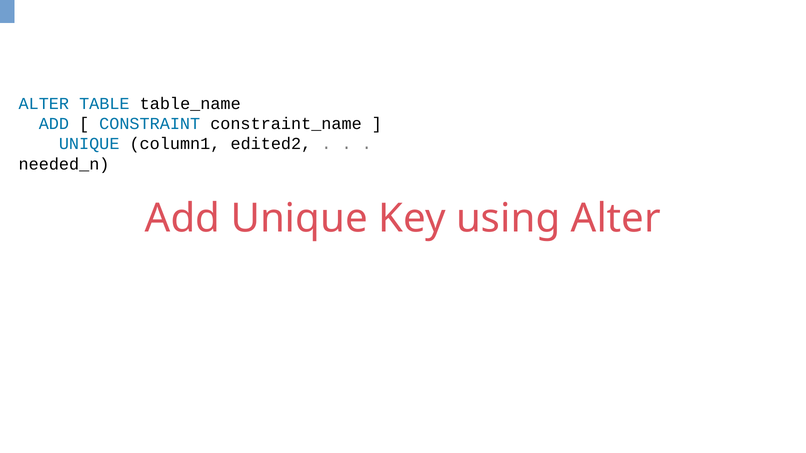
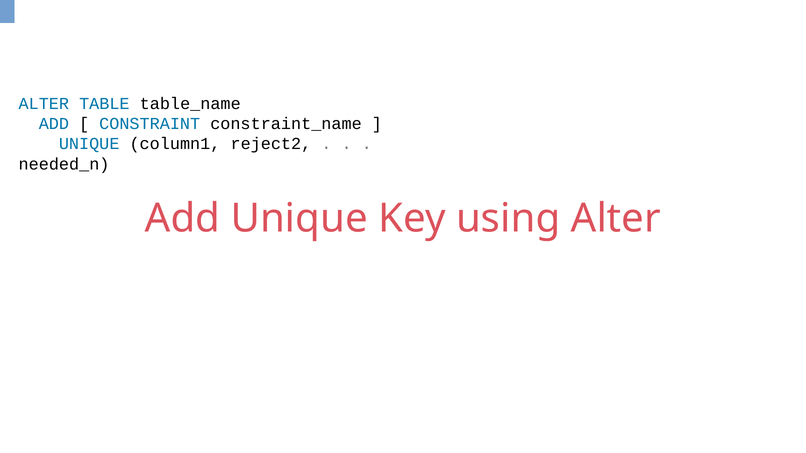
edited2: edited2 -> reject2 (271, 144)
